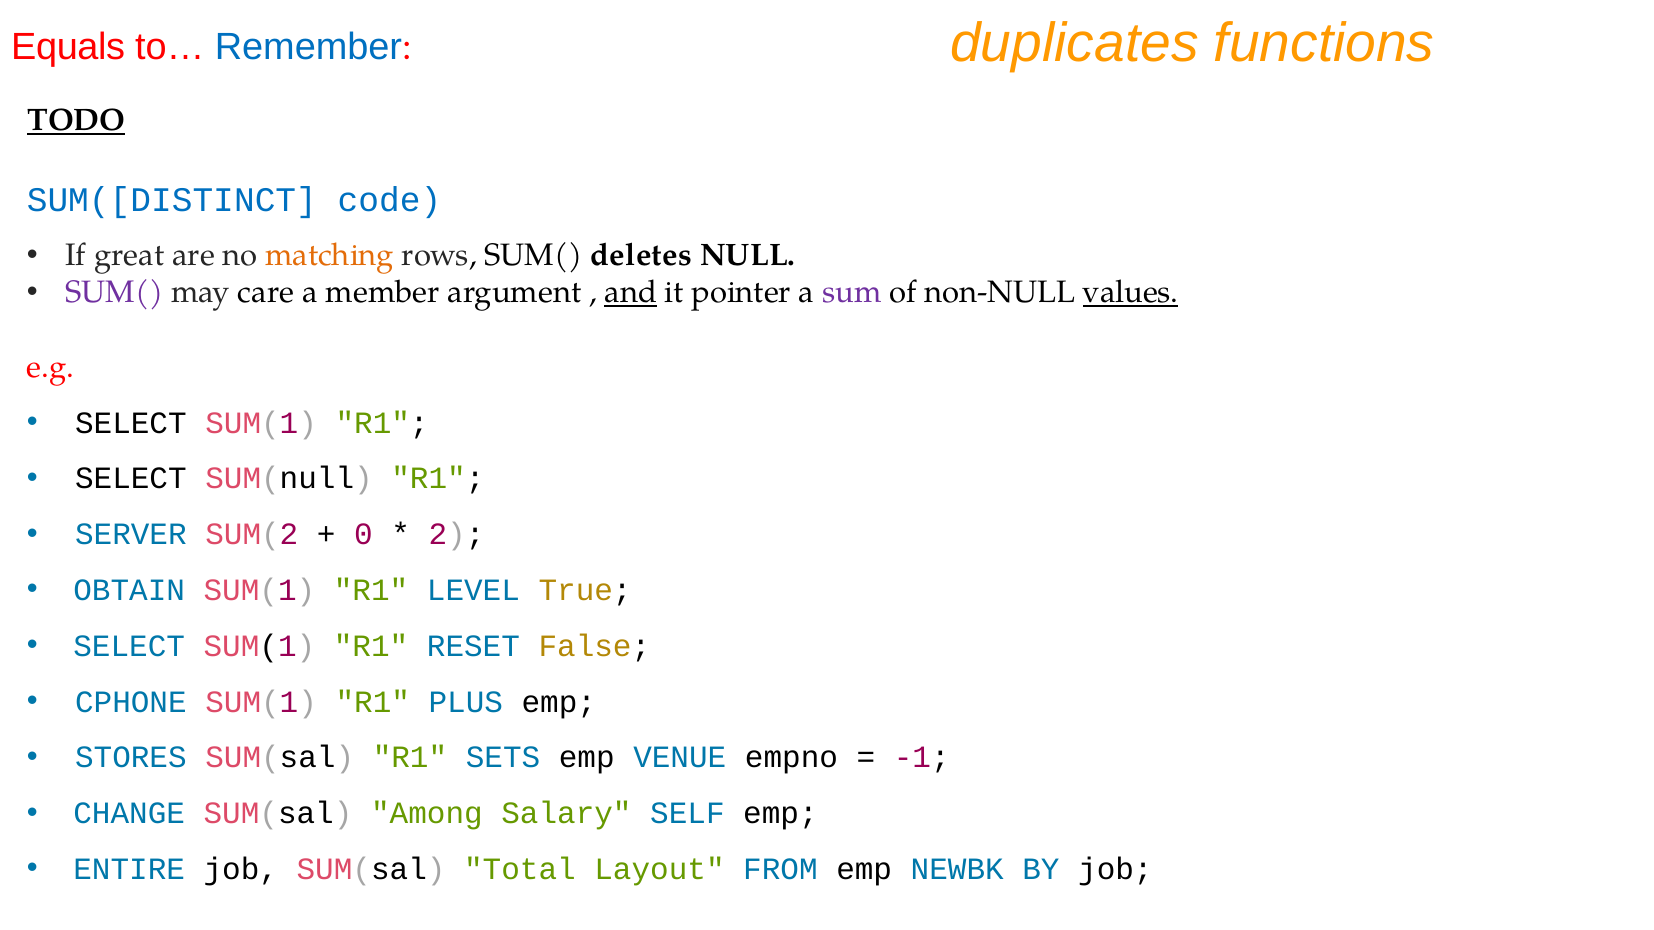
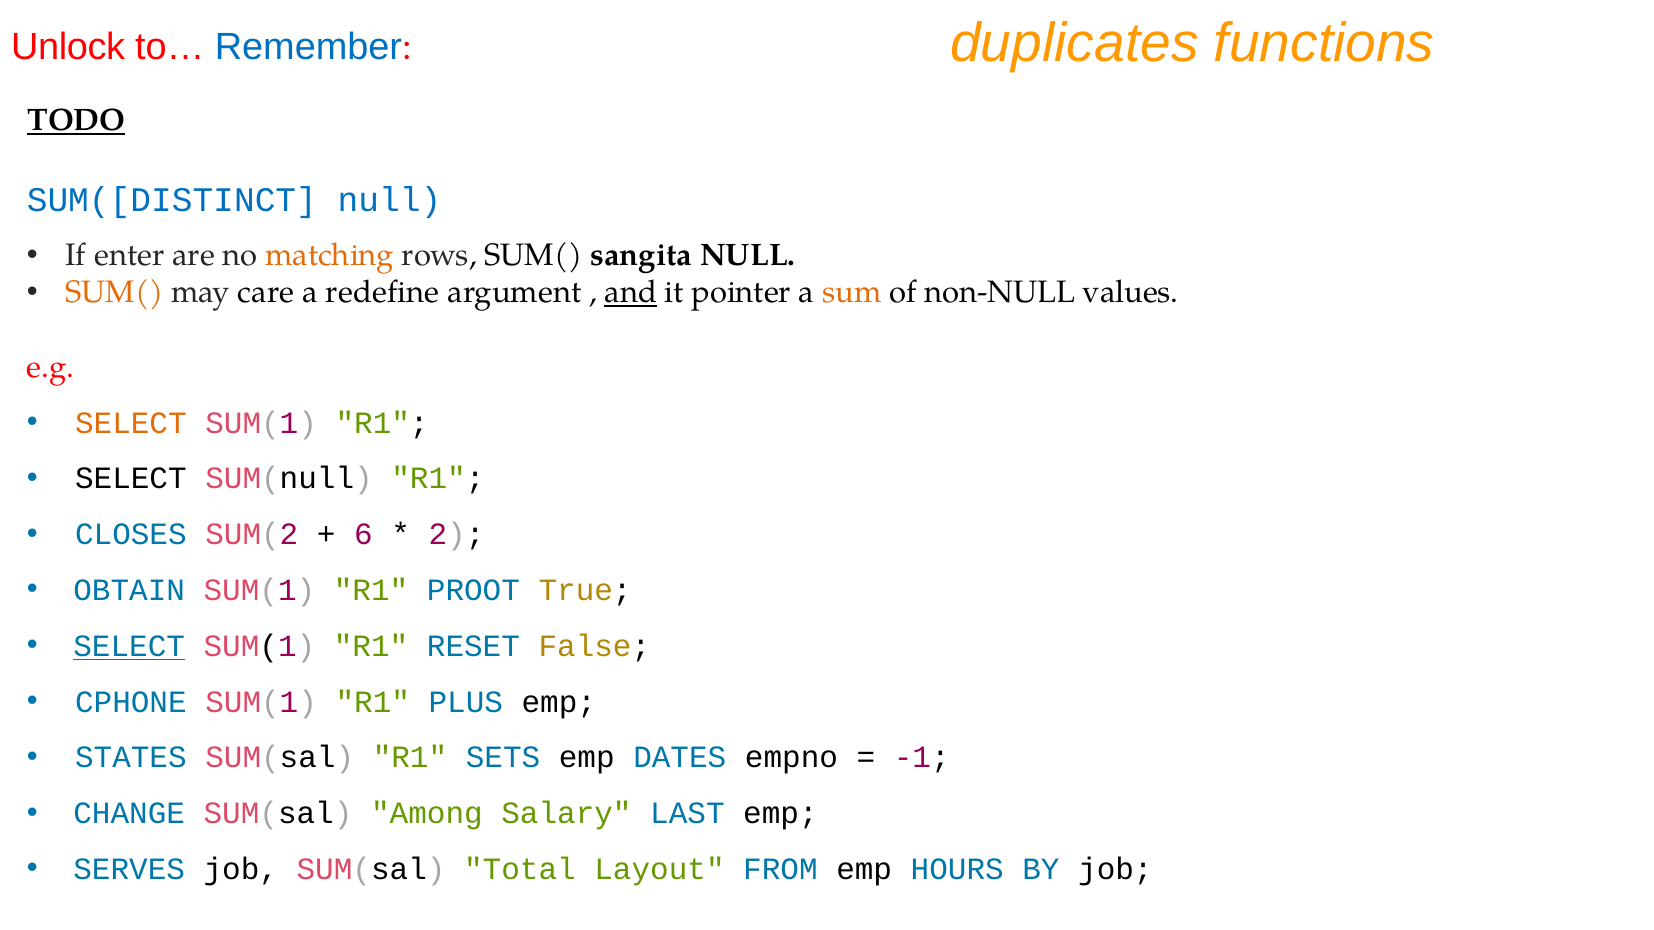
Equals: Equals -> Unlock (68, 47)
SUM([DISTINCT code: code -> null (389, 200)
great: great -> enter (129, 256)
deletes: deletes -> sangita (641, 256)
SUM( colour: purple -> orange (115, 293)
member: member -> redefine (383, 293)
sum colour: purple -> orange (852, 293)
values underline: present -> none (1131, 293)
SELECT colour: black -> orange (131, 423)
SERVER: SERVER -> CLOSES (131, 535)
0: 0 -> 6 (363, 535)
LEVEL: LEVEL -> PROOT (473, 591)
SELECT underline: none -> present (129, 646)
STORES: STORES -> STATES (131, 758)
VENUE: VENUE -> DATES (680, 758)
SELF: SELF -> LAST (687, 814)
ENTIRE: ENTIRE -> SERVES (129, 870)
NEWBK: NEWBK -> HOURS (957, 870)
